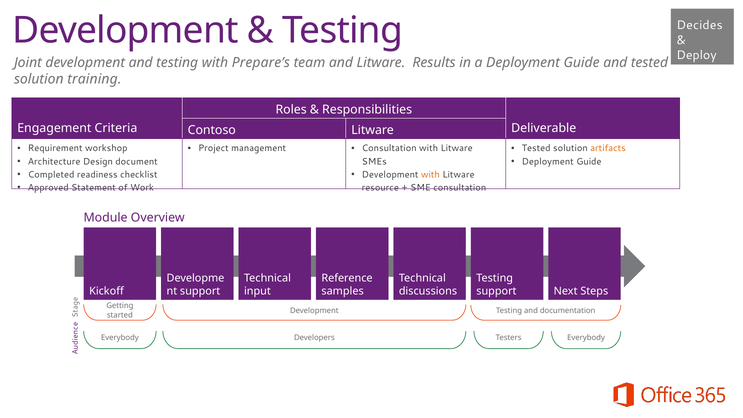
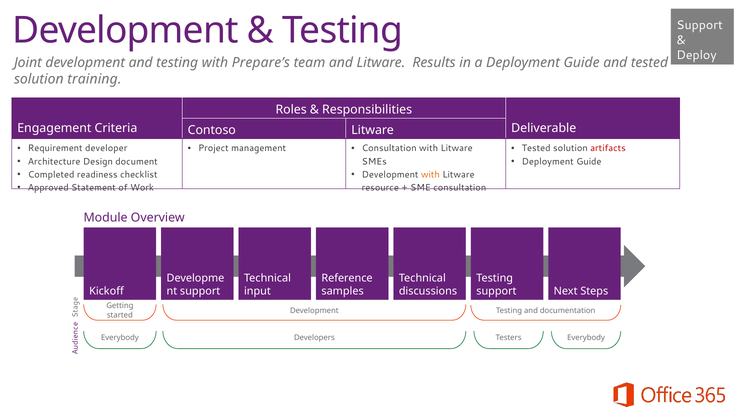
Decides: Decides -> Support (700, 25)
workshop: workshop -> developer (106, 148)
artifacts colour: orange -> red (608, 148)
